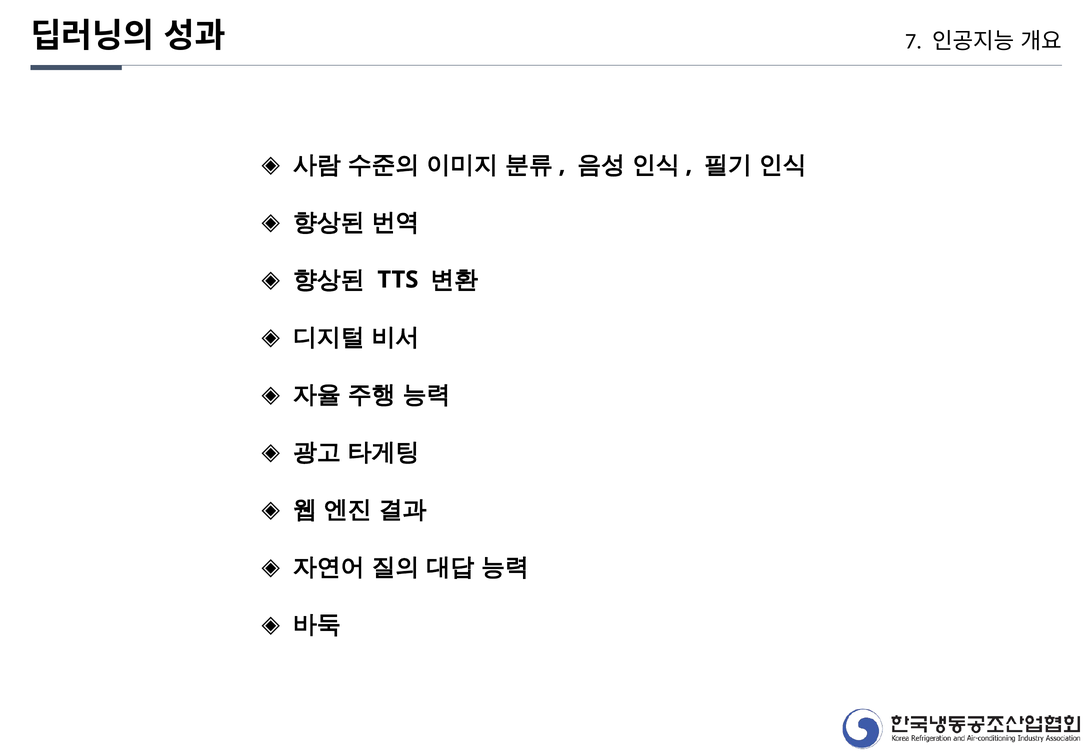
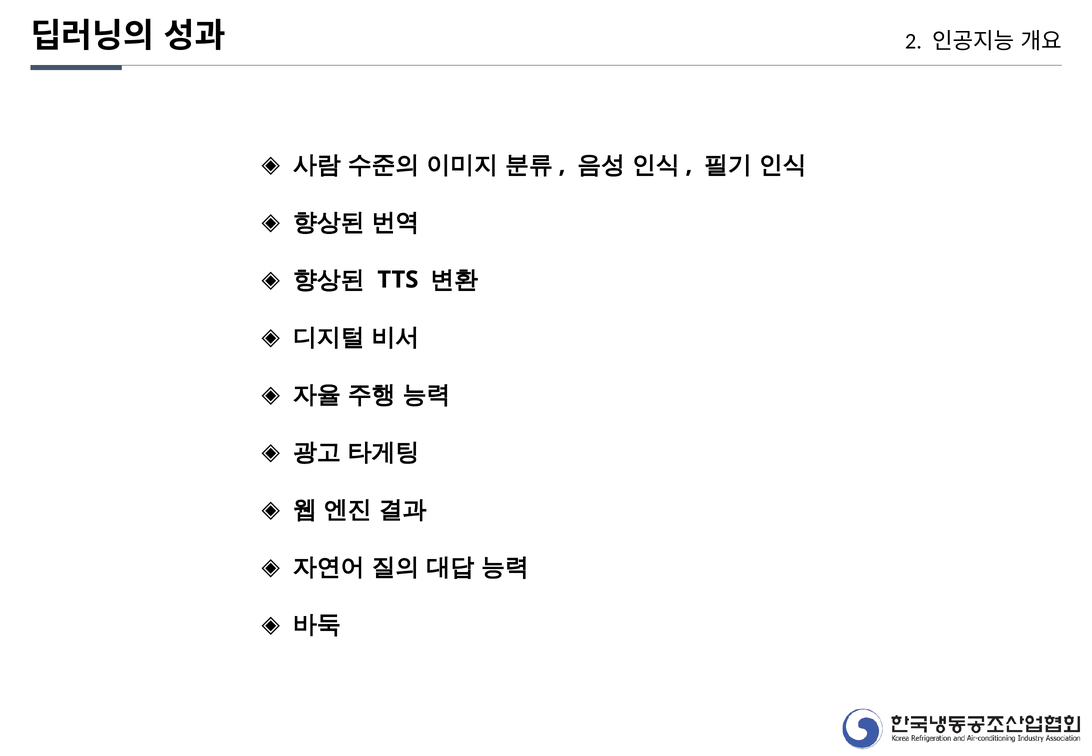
7: 7 -> 2 (913, 41)
